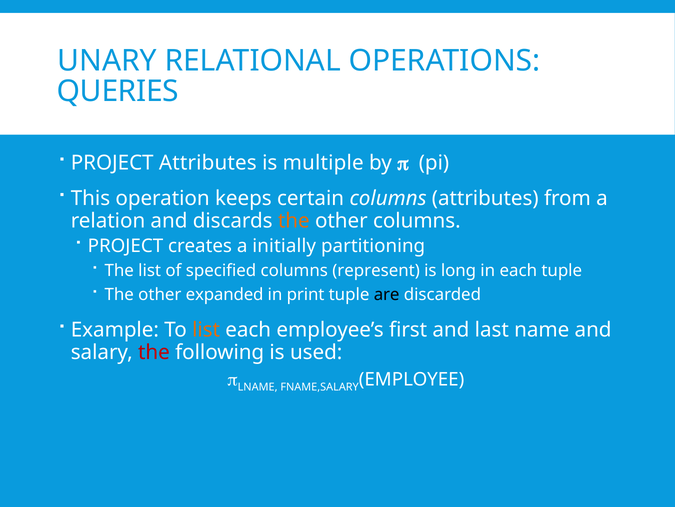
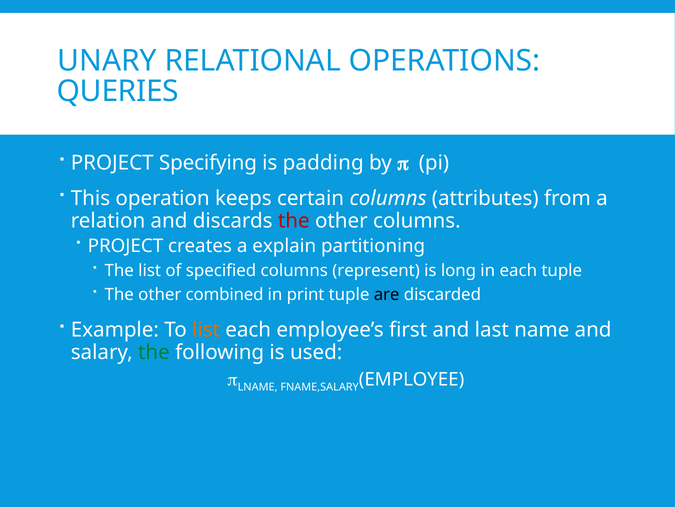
PROJECT Attributes: Attributes -> Specifying (208, 163)
multiple: multiple -> padding (323, 163)
the colour: orange -> red (294, 221)
initially: initially -> explain (284, 246)
expanded: expanded -> combined (225, 294)
the colour: red -> green (154, 352)
